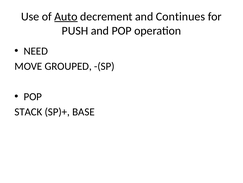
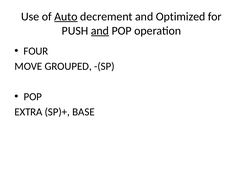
Continues: Continues -> Optimized (181, 16)
and underline: none -> present (100, 31)
NEED: NEED -> FOUR (36, 51)
STACK: STACK -> EXTRA (28, 111)
